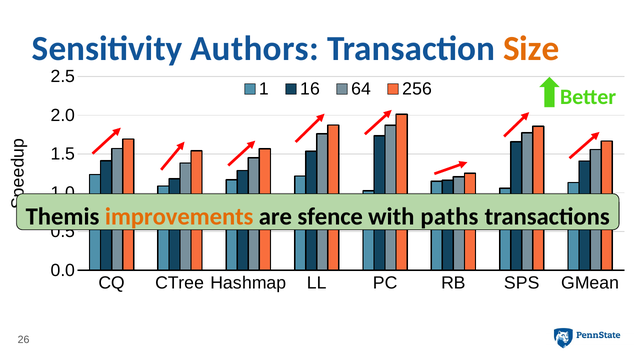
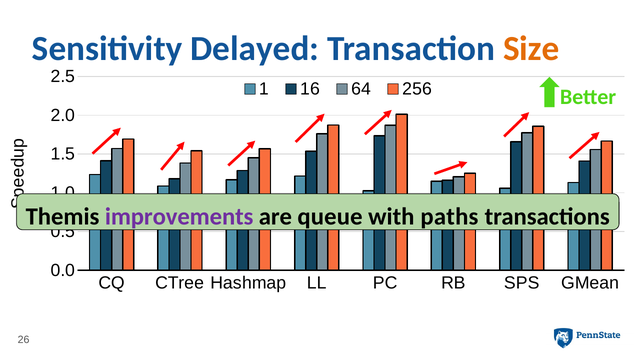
Authors: Authors -> Delayed (255, 49)
improvements colour: orange -> purple (179, 217)
sfence: sfence -> queue (330, 217)
